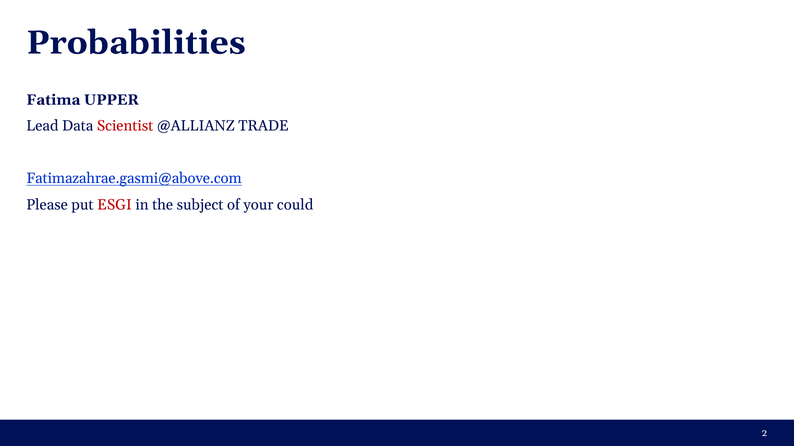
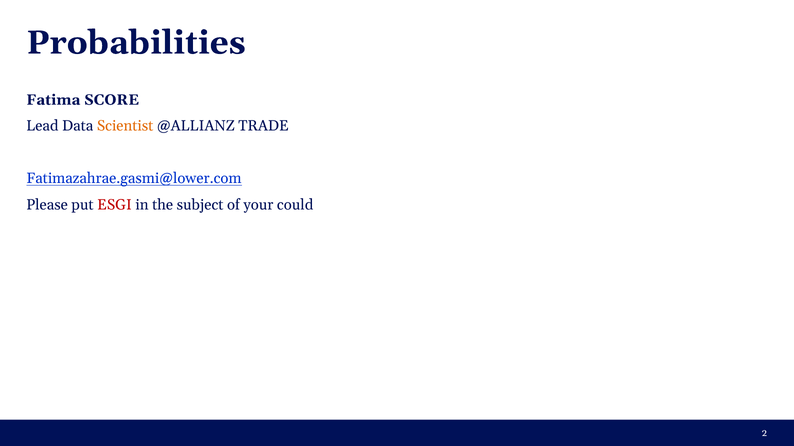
UPPER: UPPER -> SCORE (112, 100)
Scientist colour: red -> orange (125, 126)
Fatimazahrae.gasmi@above.com: Fatimazahrae.gasmi@above.com -> Fatimazahrae.gasmi@lower.com (134, 179)
